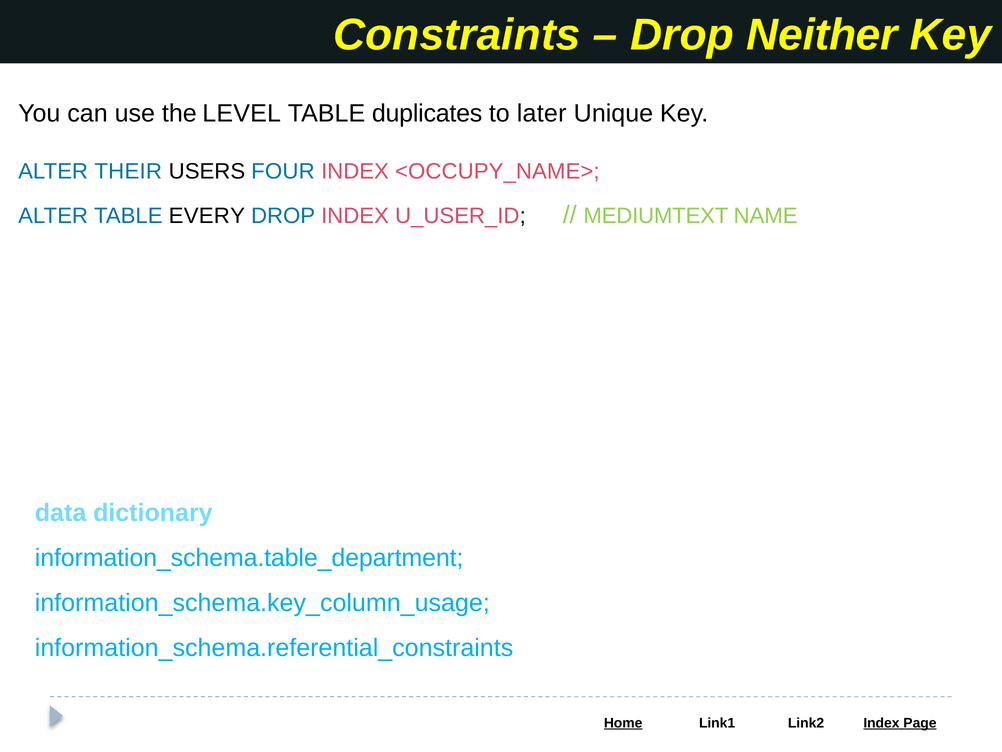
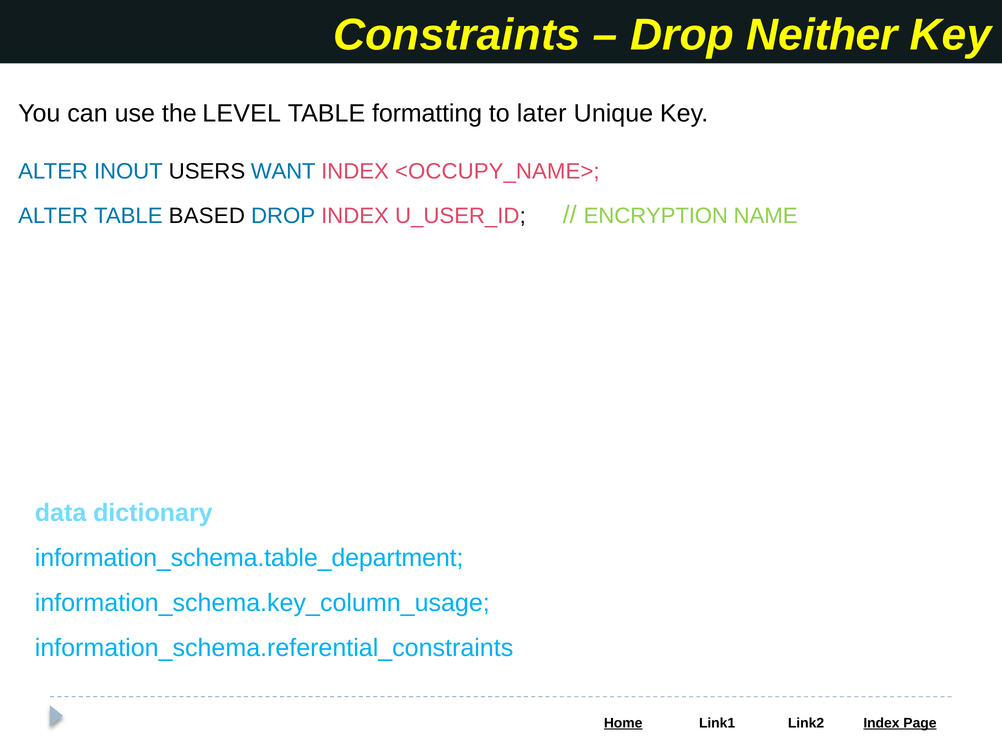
duplicates: duplicates -> formatting (427, 114)
THEIR: THEIR -> INOUT (128, 171)
FOUR: FOUR -> WANT (283, 171)
EVERY: EVERY -> BASED (207, 216)
MEDIUMTEXT: MEDIUMTEXT -> ENCRYPTION (656, 216)
